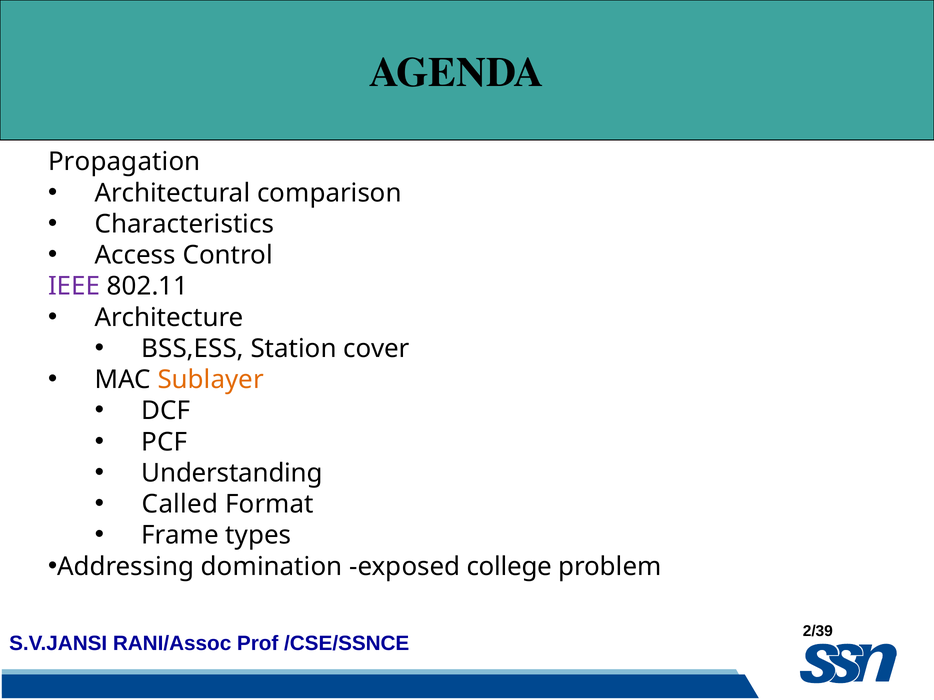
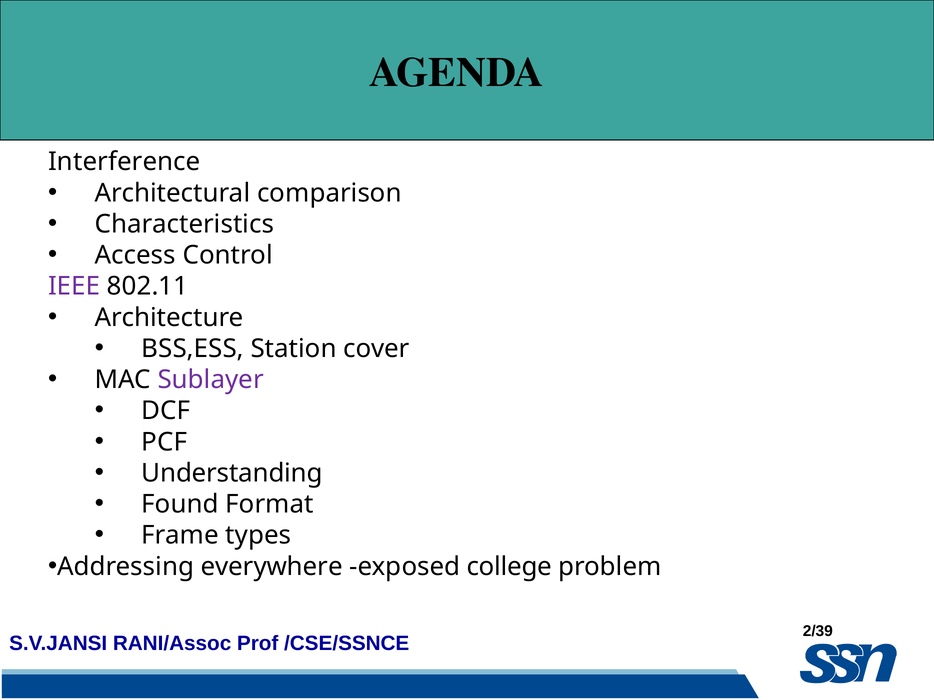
Propagation: Propagation -> Interference (124, 162)
Sublayer colour: orange -> purple (211, 380)
Called: Called -> Found (180, 505)
domination: domination -> everywhere (272, 567)
